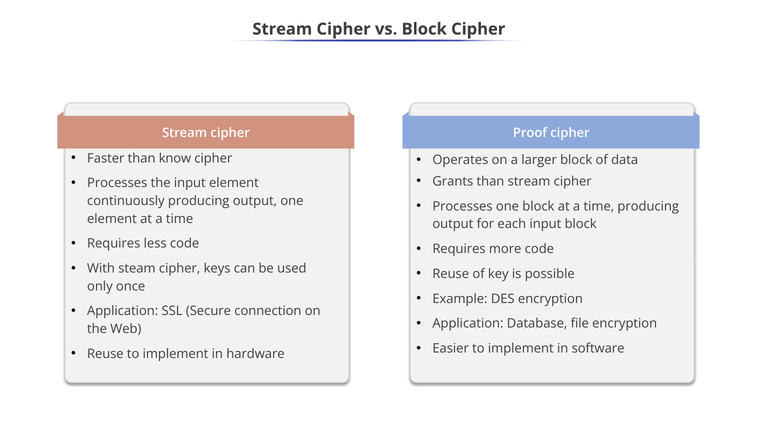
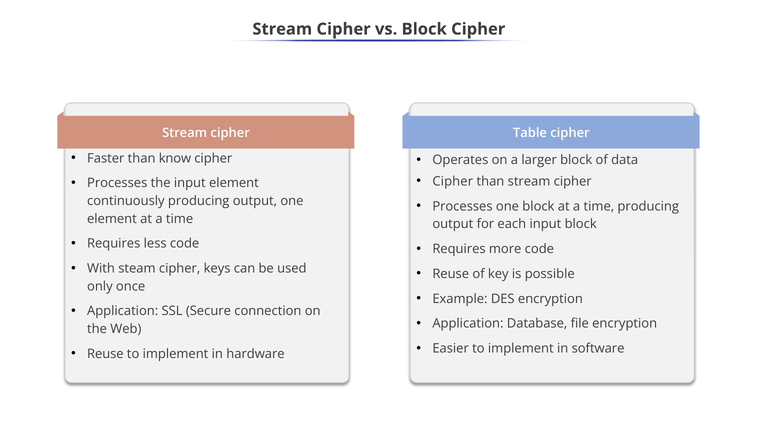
Proof: Proof -> Table (530, 133)
Grants: Grants -> Cipher (453, 181)
